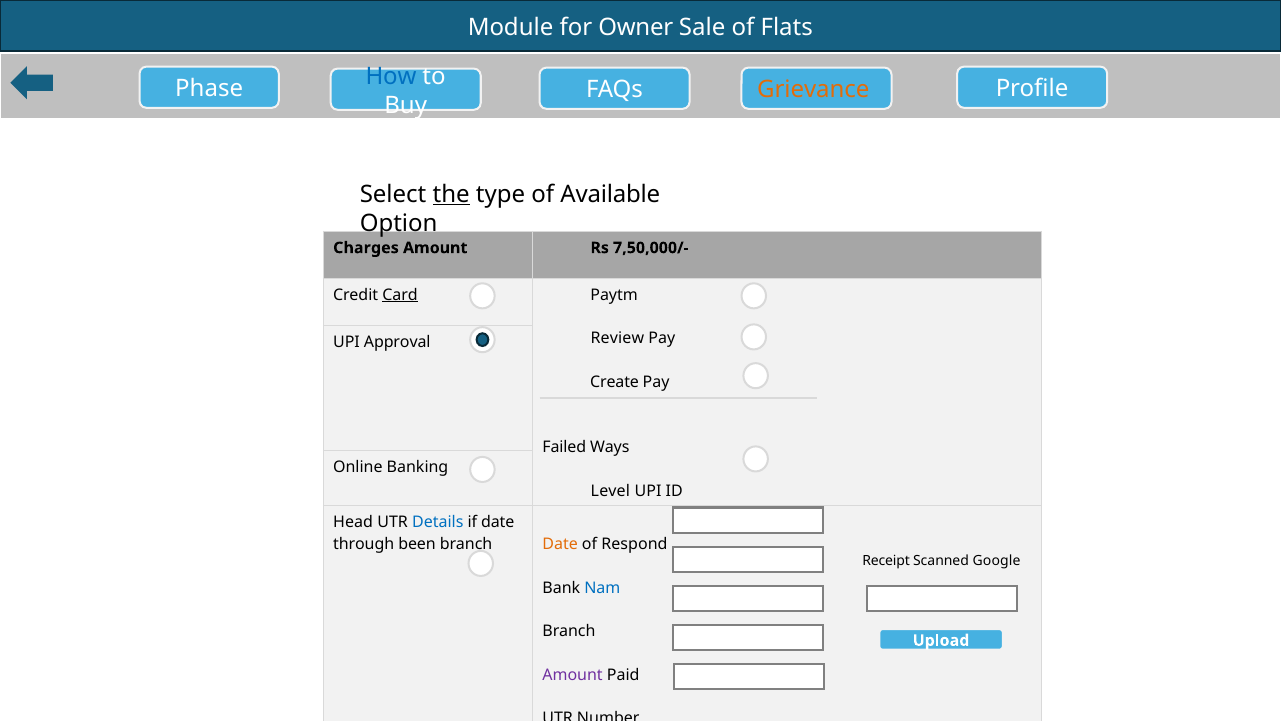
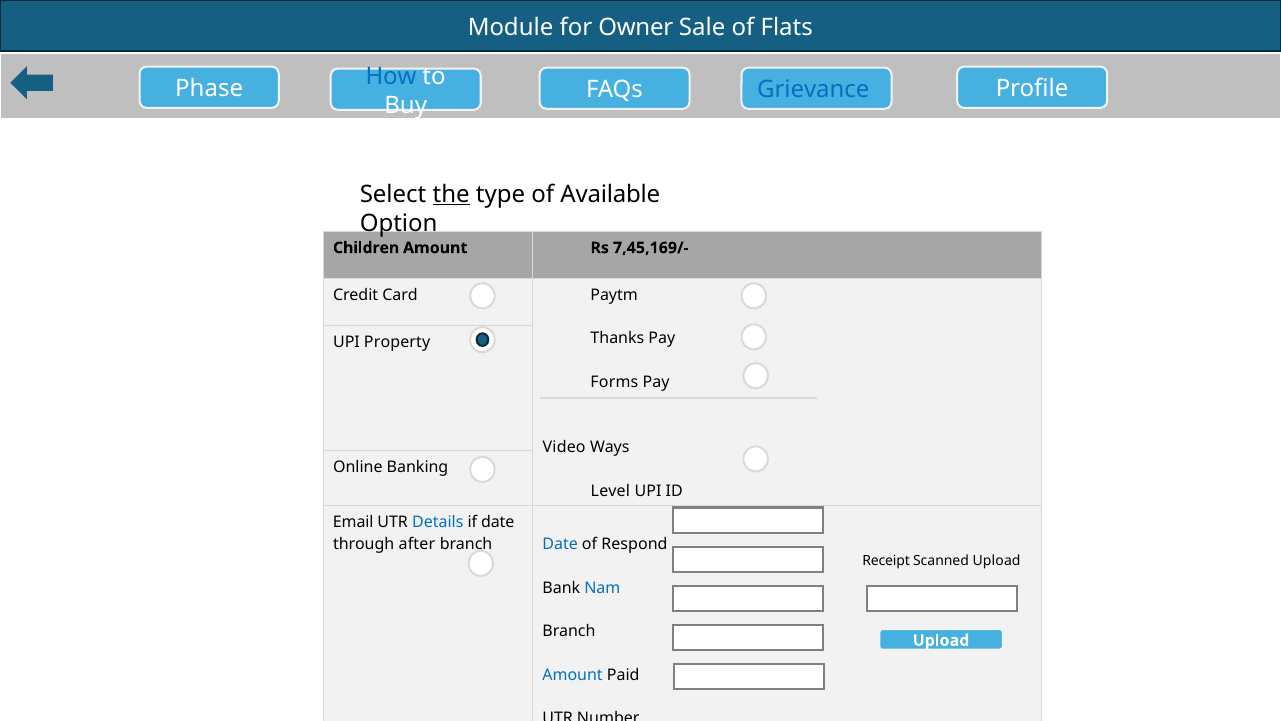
Grievance colour: orange -> blue (813, 90)
Charges: Charges -> Children (366, 248)
7,50,000/-: 7,50,000/- -> 7,45,169/- (651, 248)
Card underline: present -> none (400, 295)
Review: Review -> Thanks (617, 338)
Approval: Approval -> Property (397, 342)
Create: Create -> Forms (614, 382)
Failed: Failed -> Video (564, 447)
Head: Head -> Email (353, 522)
been: been -> after (417, 544)
Date colour: orange -> blue (560, 544)
Scanned Google: Google -> Upload (997, 560)
Amount colour: purple -> blue (573, 675)
